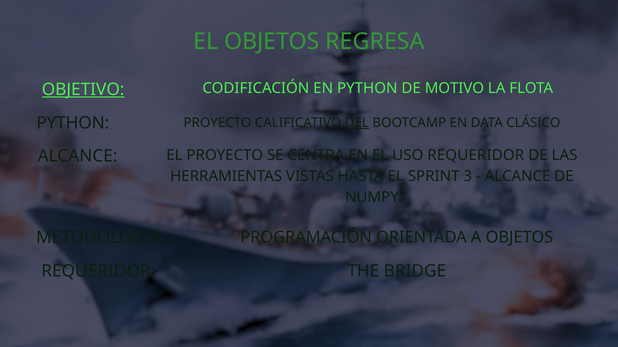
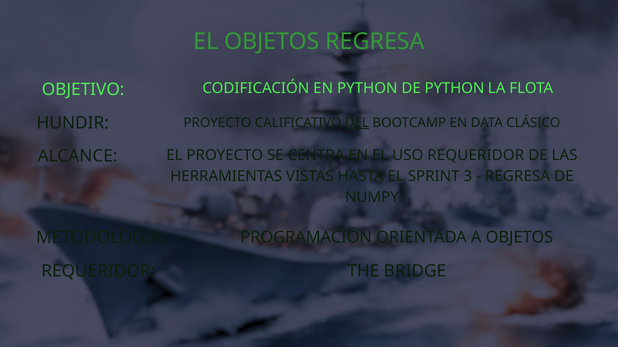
OBJETIVO underline: present -> none (83, 90)
DE MOTIVO: MOTIVO -> PYTHON (454, 89)
PYTHON: PYTHON -> HUNDIR (73, 123)
ALCANCE: ALCANCE -> REGRESA (517, 177)
